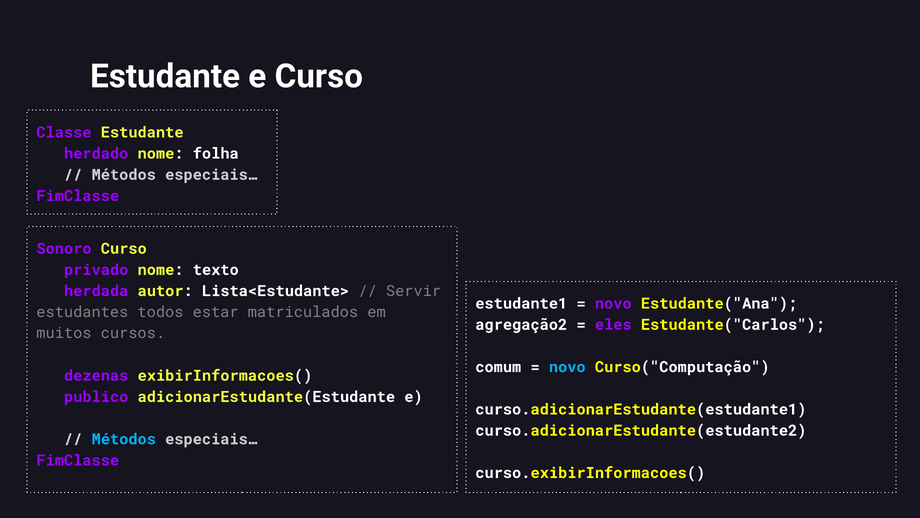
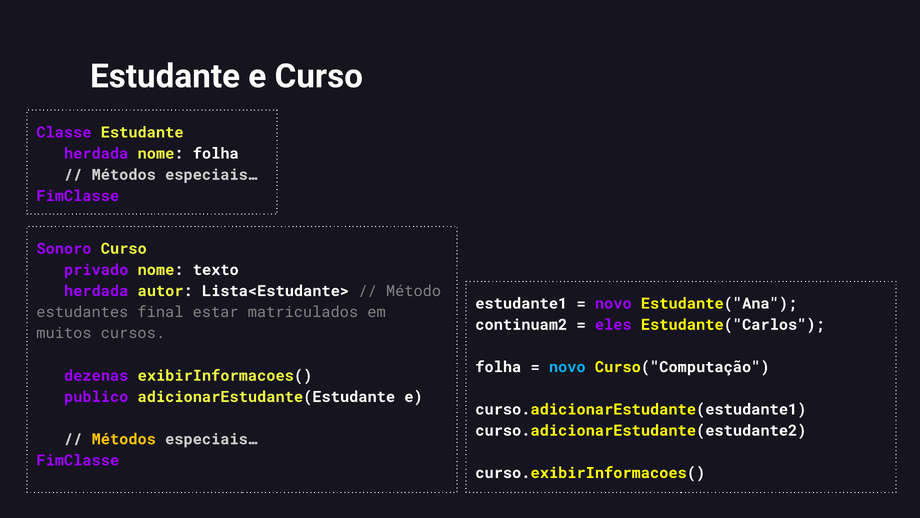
herdado: herdado -> herdada (96, 153)
Servir: Servir -> Método (414, 291)
todos: todos -> final (160, 312)
agregação2: agregação2 -> continuam2 (521, 324)
comum: comum -> folha (498, 367)
Métodos colour: light blue -> yellow (124, 439)
